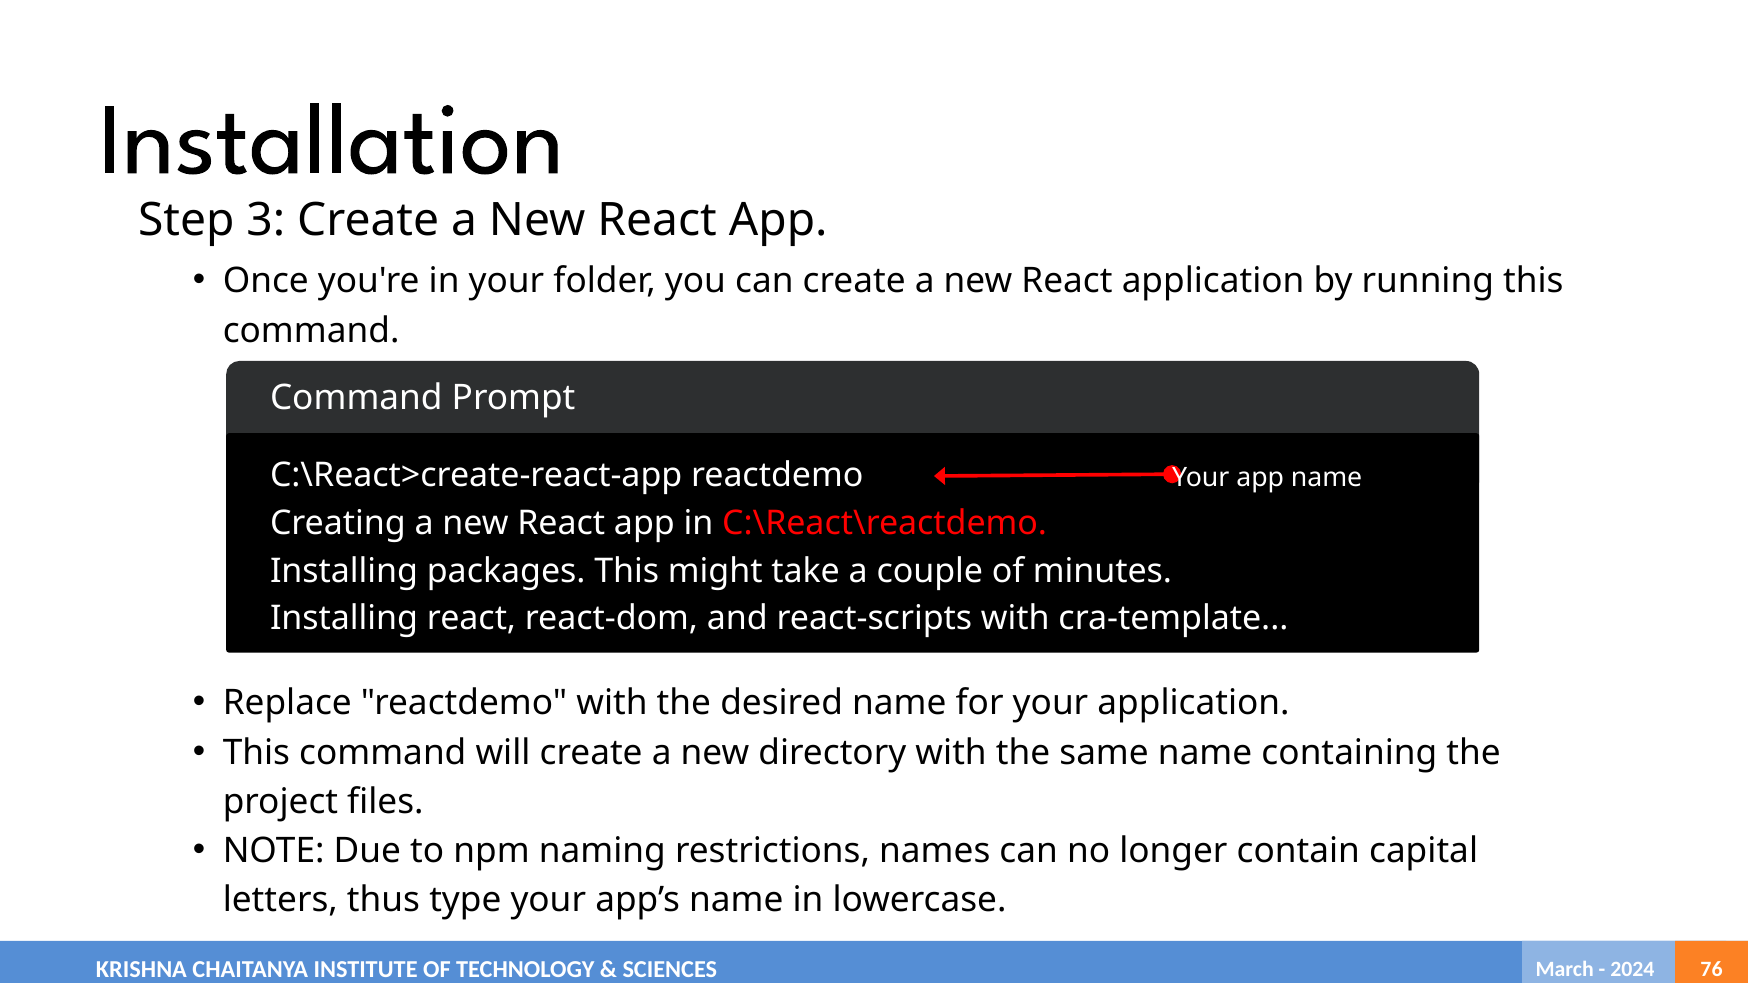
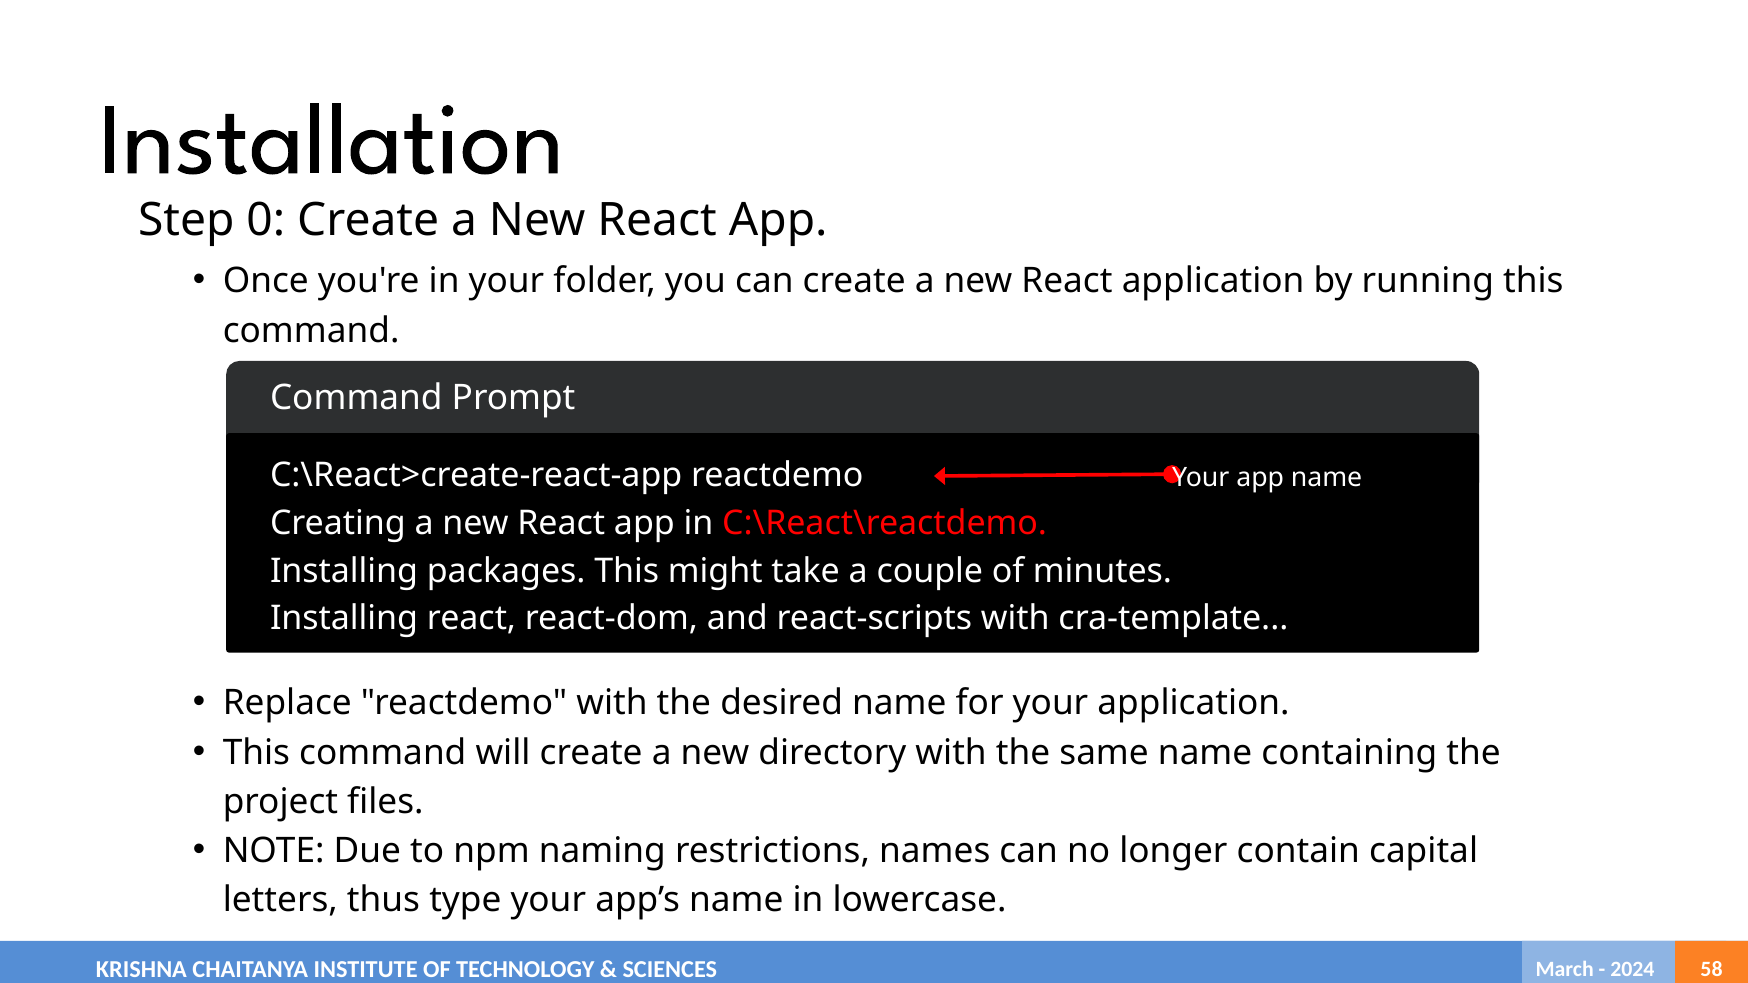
3: 3 -> 0 (266, 221)
76: 76 -> 58 (1712, 970)
